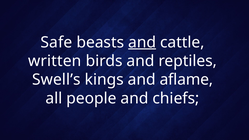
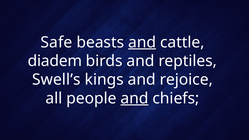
written: written -> diadem (55, 61)
aflame: aflame -> rejoice (186, 80)
and underline: none -> present (135, 98)
